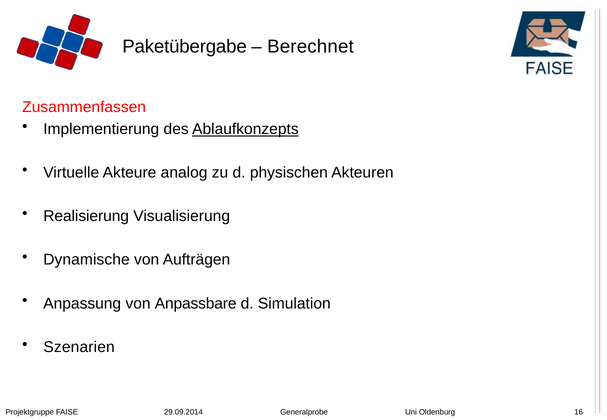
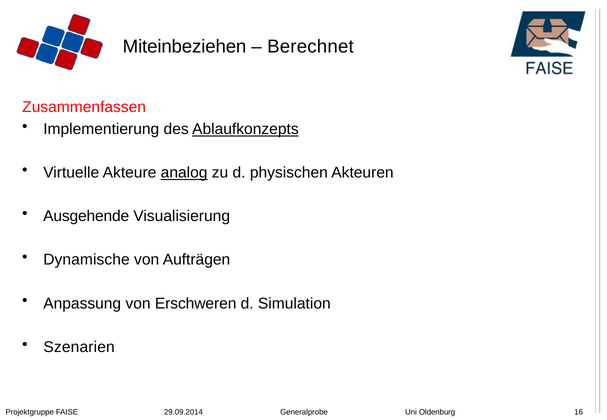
Paketübergabe: Paketübergabe -> Miteinbeziehen (185, 46)
analog underline: none -> present (184, 173)
Realisierung: Realisierung -> Ausgehende (86, 216)
Anpassbare: Anpassbare -> Erschweren (196, 304)
